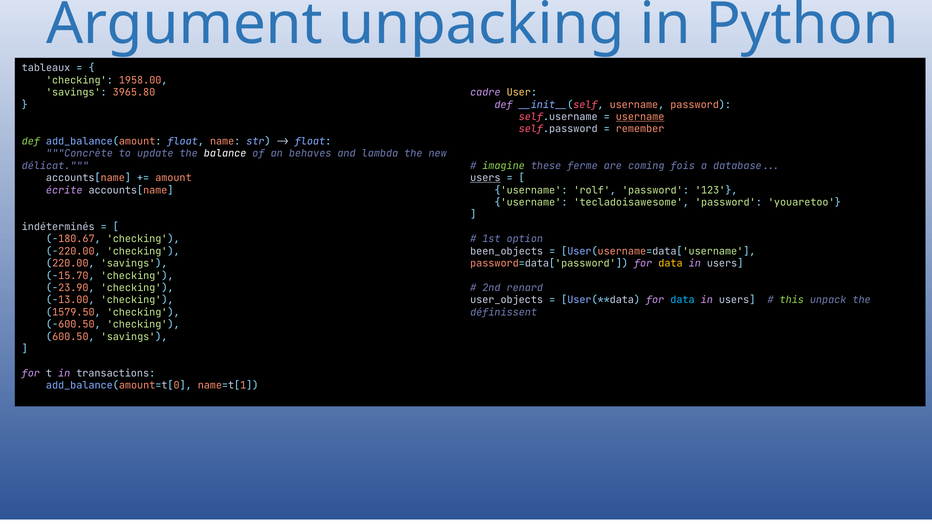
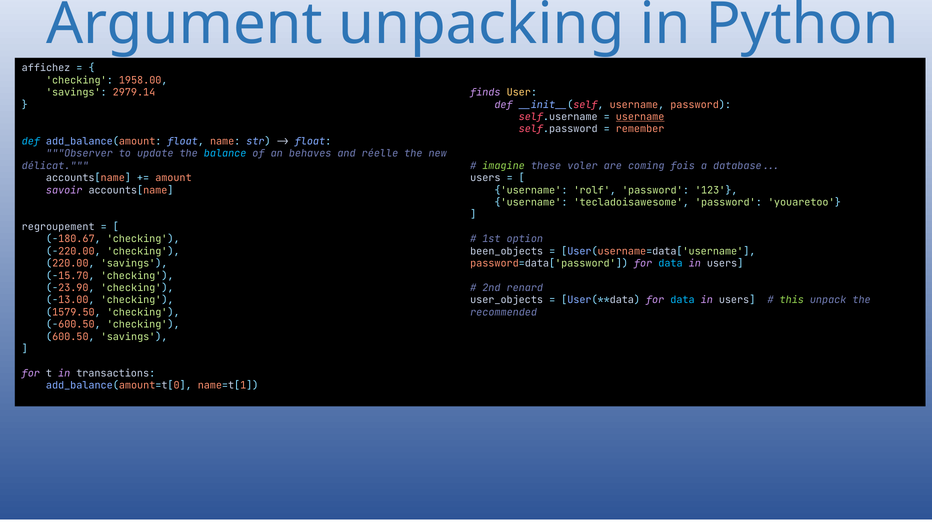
tableaux: tableaux -> affichez (46, 68)
3965.80: 3965.80 -> 2979.14 (134, 93)
cadre: cadre -> finds (485, 93)
def colour: light green -> light blue (31, 141)
Concrète: Concrète -> Observer (79, 154)
balance colour: white -> light blue (225, 154)
lambda: lambda -> réelle (380, 154)
ferme: ferme -> voler (583, 166)
users underline: present -> none (485, 178)
écrite: écrite -> savoir (64, 190)
indéterminés: indéterminés -> regroupement (58, 227)
data colour: yellow -> light blue (670, 264)
définissent: définissent -> recommended (504, 312)
